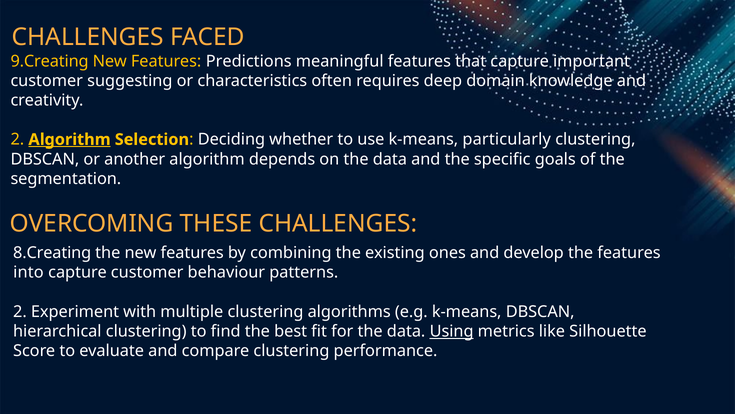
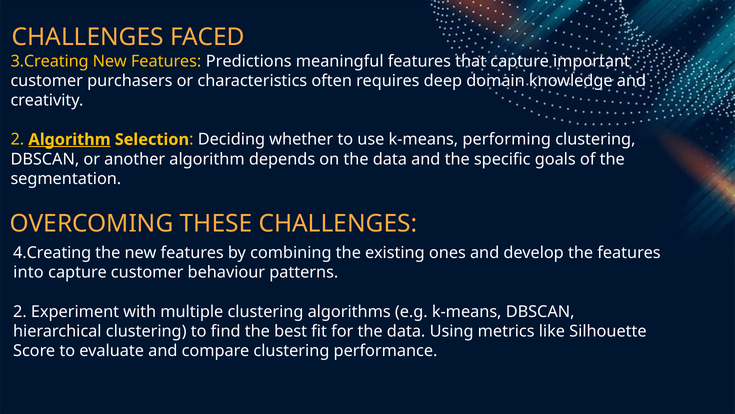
9.Creating: 9.Creating -> 3.Creating (50, 61)
suggesting: suggesting -> purchasers (130, 81)
particularly: particularly -> performing (507, 140)
8.Creating: 8.Creating -> 4.Creating (52, 253)
Using underline: present -> none (452, 331)
